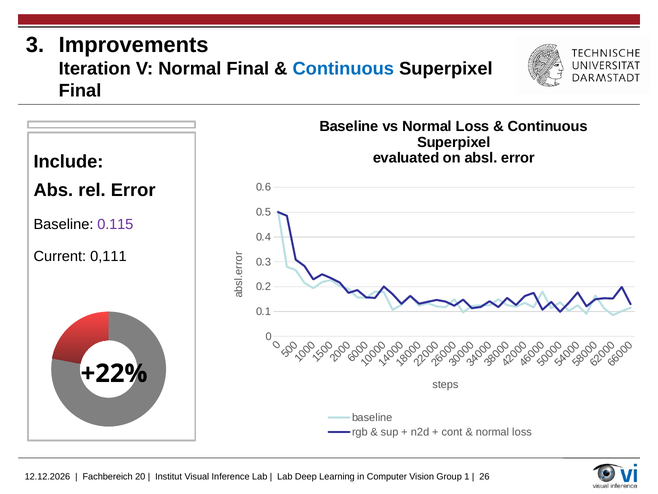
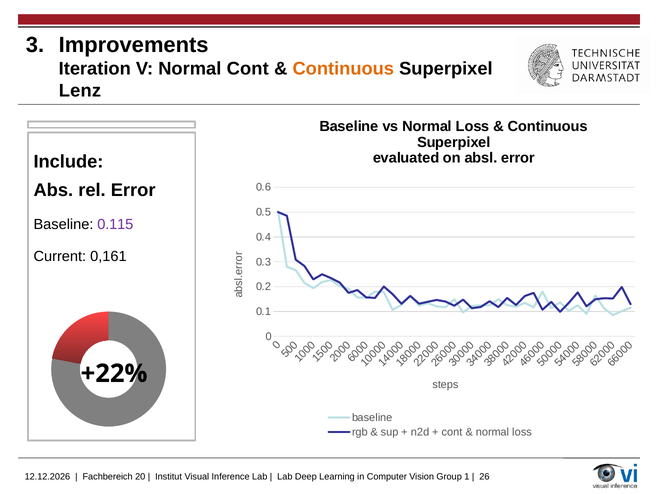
Normal Final: Final -> Cont (248, 69)
Continuous colour: blue -> orange (343, 69)
Final: Final -> Lenz (80, 91)
0,111: 0,111 -> 0,161 (108, 256)
